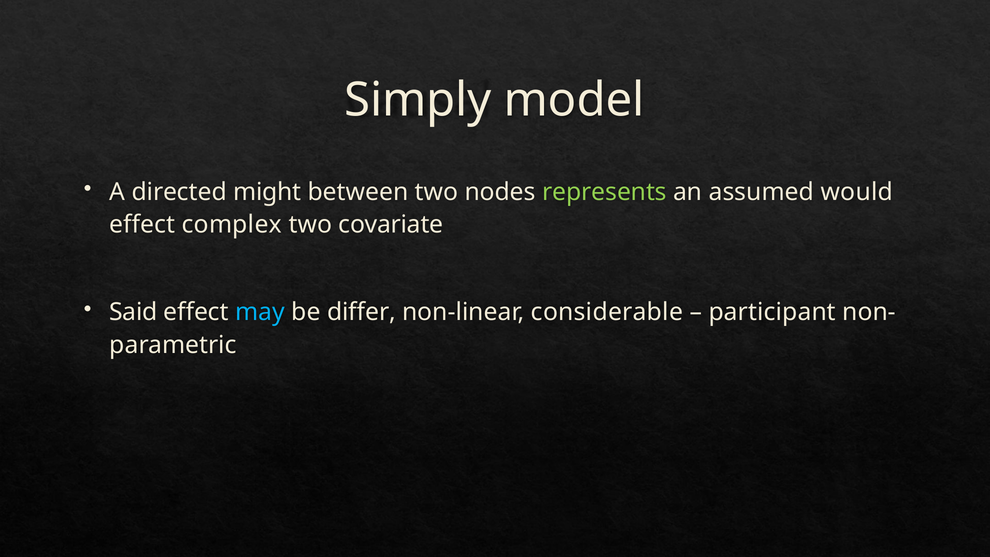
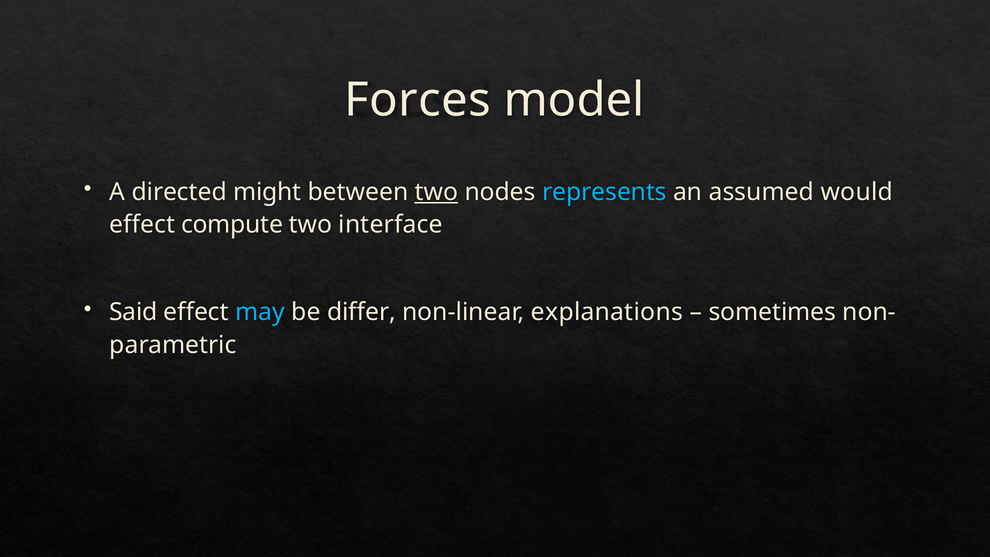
Simply: Simply -> Forces (418, 100)
two underline: none -> present (436, 192)
represents colour: light green -> light blue (604, 192)
complex: complex -> compute (232, 225)
covariate: covariate -> interface (391, 225)
considerable: considerable -> explanations (607, 312)
participant: participant -> sometimes (772, 312)
